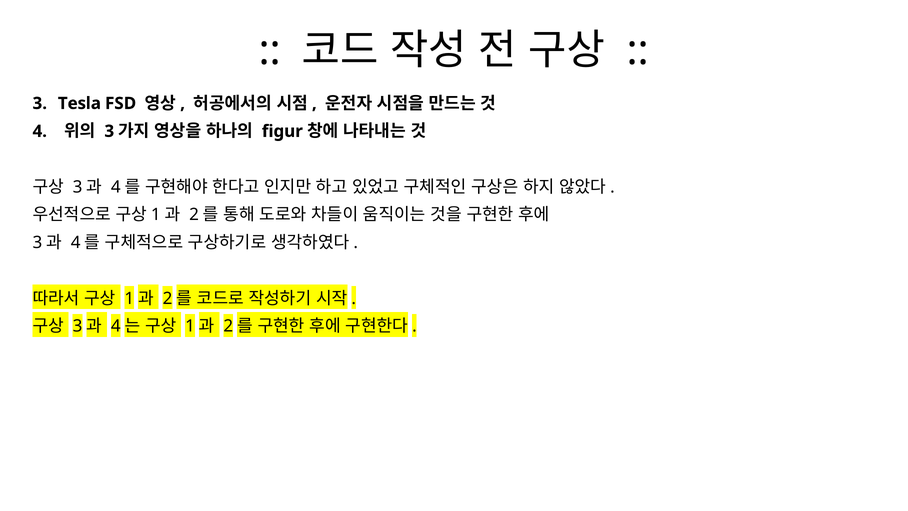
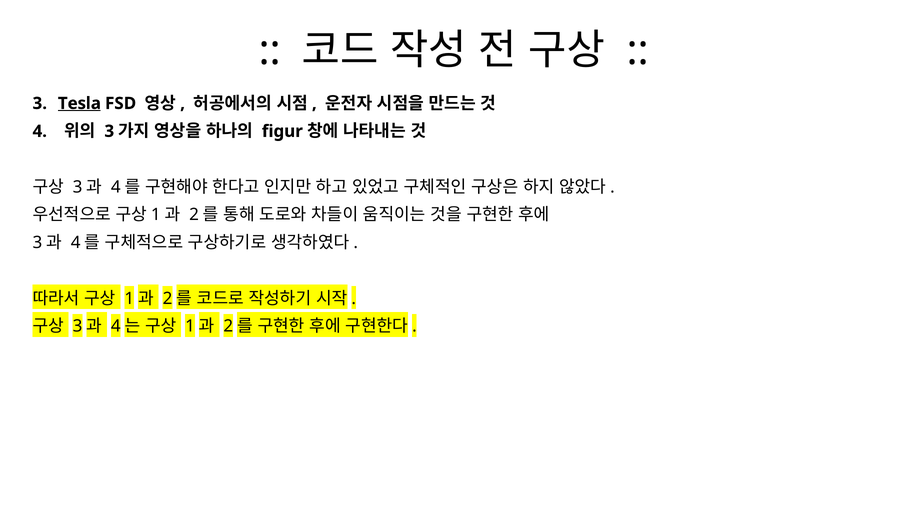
Tesla underline: none -> present (79, 103)
